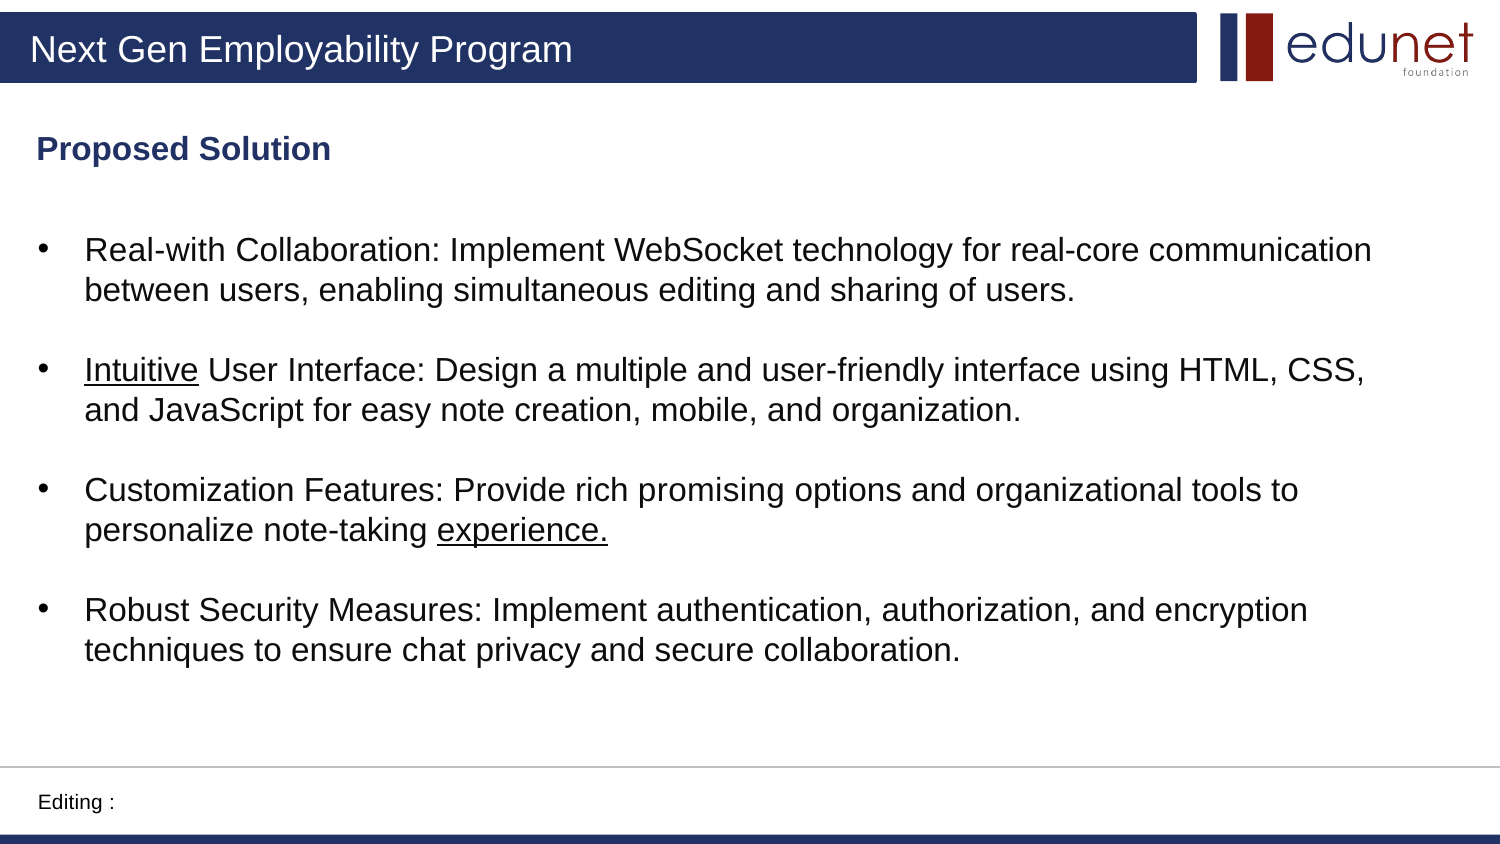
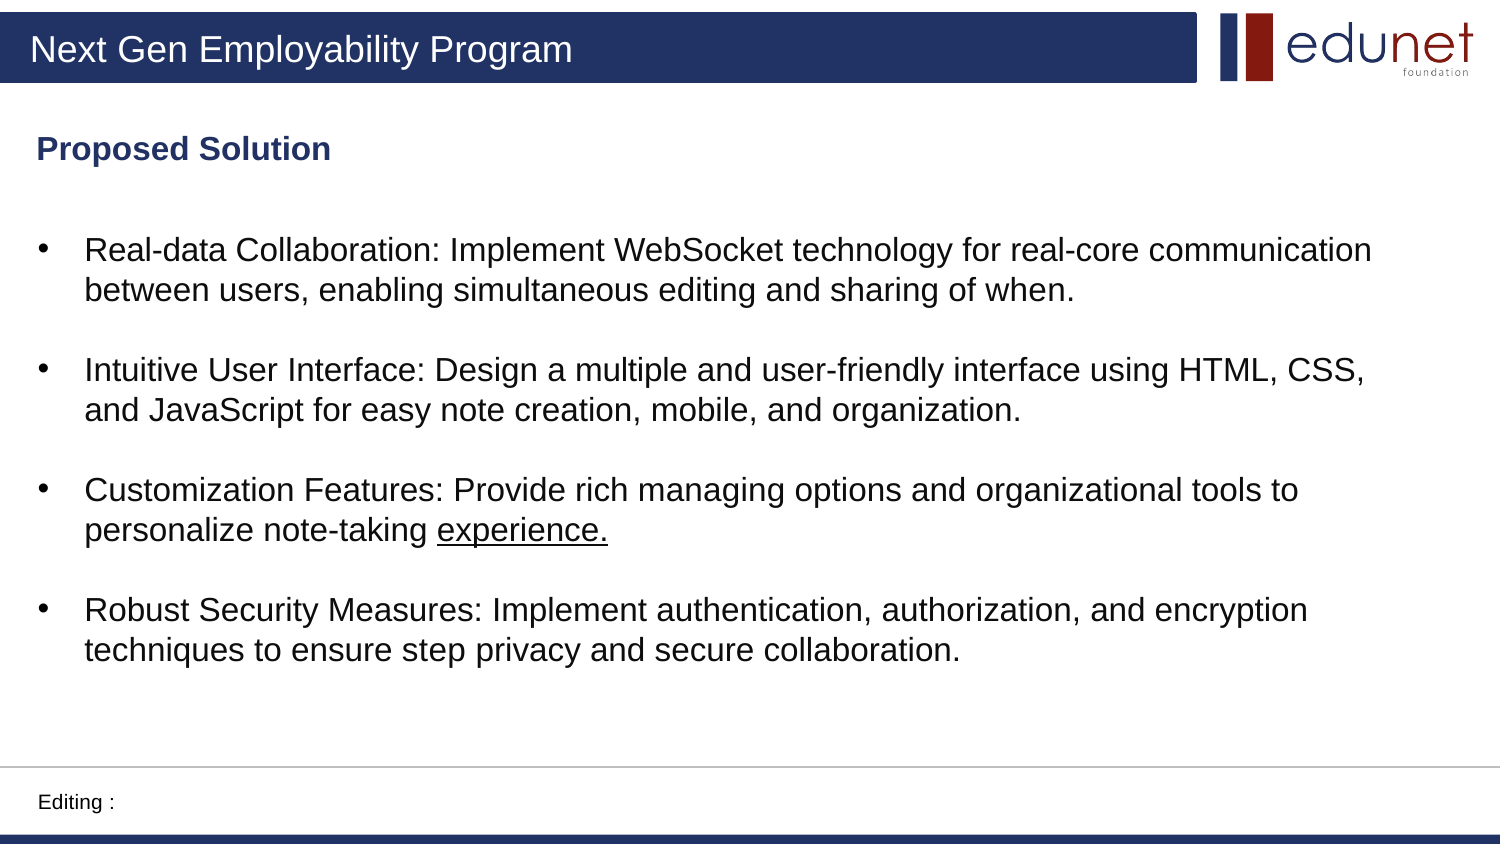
Real-with: Real-with -> Real-data (156, 250)
of users: users -> when (1030, 290)
Intuitive underline: present -> none (142, 370)
promising: promising -> managing (712, 490)
chat: chat -> step (434, 650)
